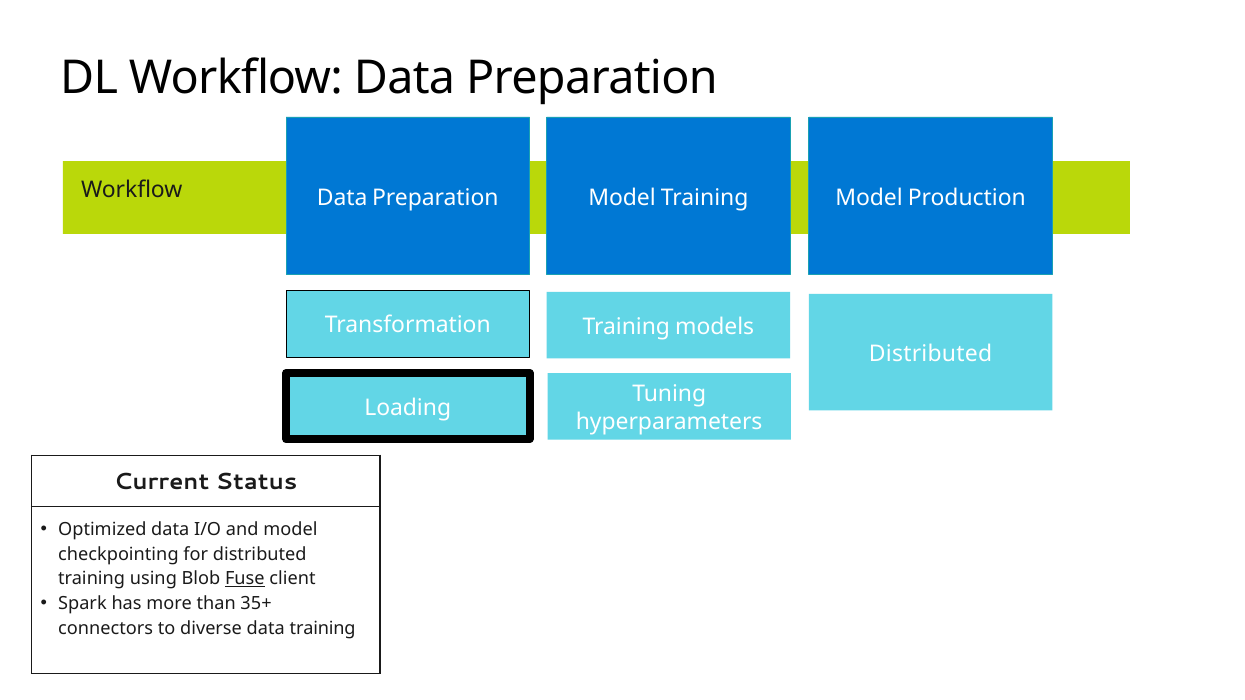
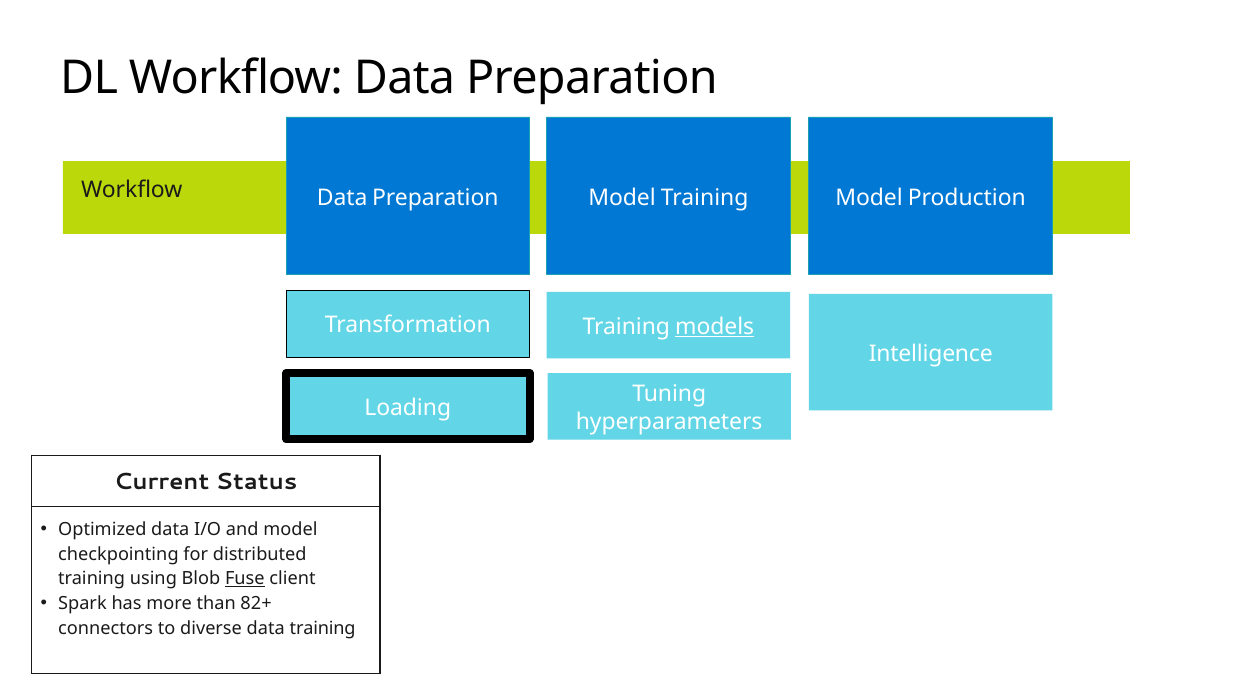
models underline: none -> present (715, 327)
Distributed: Distributed -> Intelligence (931, 354)
35+: 35+ -> 82+ (256, 604)
